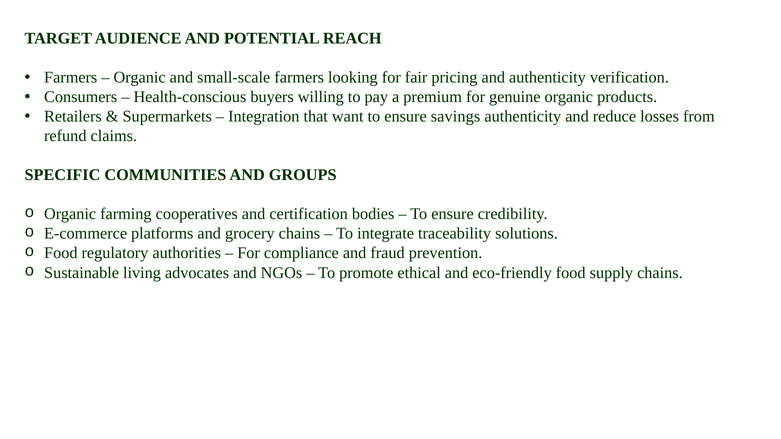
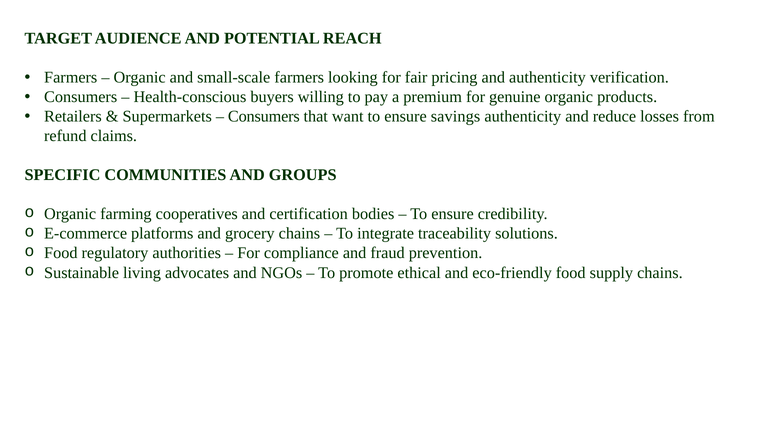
Integration: Integration -> Consumers (264, 117)
